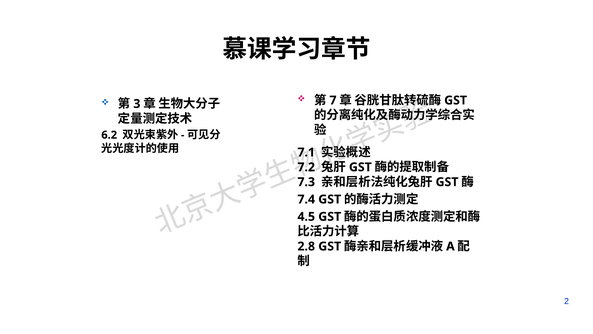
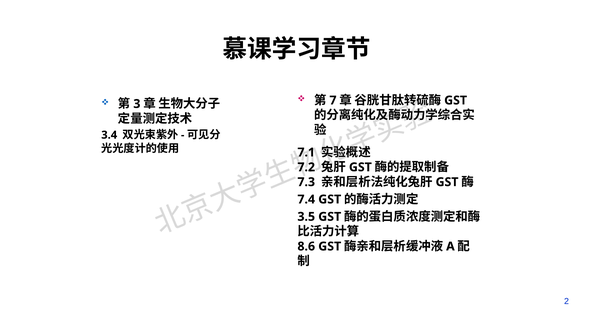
6.2: 6.2 -> 3.4 (109, 135)
4.5: 4.5 -> 3.5 (306, 216)
2.8: 2.8 -> 8.6 (306, 246)
